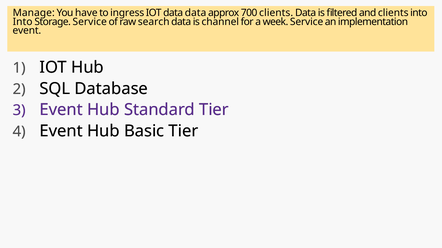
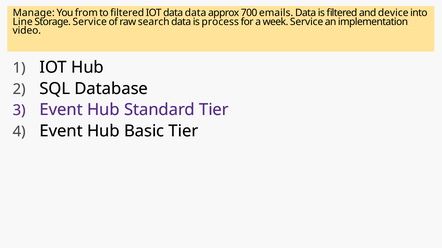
have: have -> from (86, 13)
to ingress: ingress -> filtered (127, 13)
700 clients: clients -> emails (276, 13)
and clients: clients -> device (393, 13)
Into: Into -> Line (23, 22)
channel: channel -> process (220, 22)
event: event -> video (27, 30)
